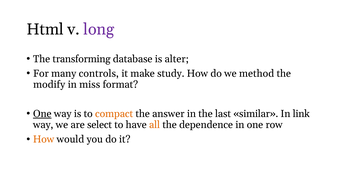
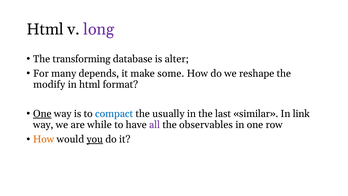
controls: controls -> depends (99, 73)
study: study -> some (171, 73)
method: method -> reshape (257, 73)
in miss: miss -> html (90, 84)
compact colour: orange -> blue (114, 114)
answer: answer -> usually (168, 114)
select: select -> while (99, 125)
all colour: orange -> purple (155, 125)
dependence: dependence -> observables (206, 125)
you underline: none -> present (95, 139)
